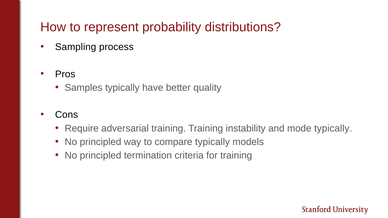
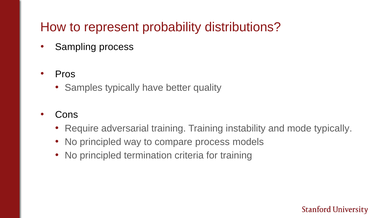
compare typically: typically -> process (212, 142)
